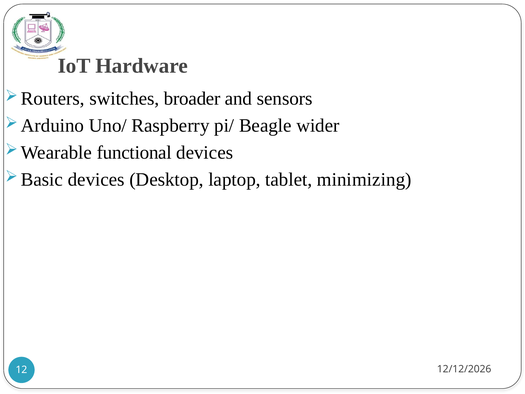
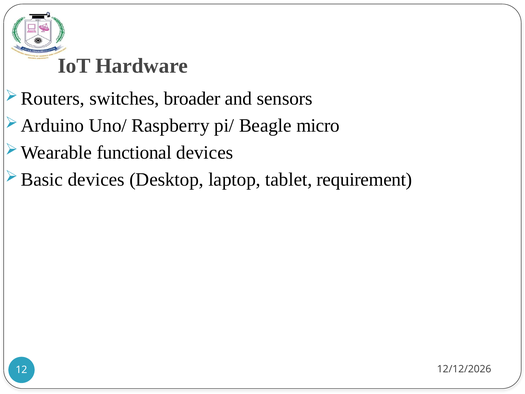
wider: wider -> micro (318, 125)
minimizing: minimizing -> requirement (364, 179)
